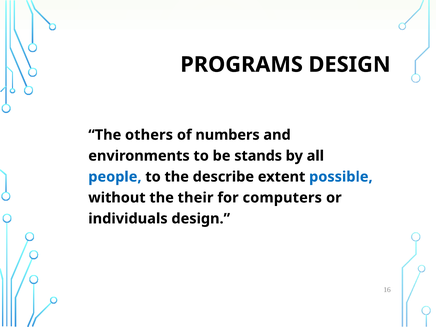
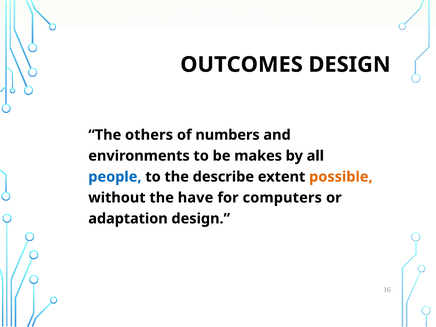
PROGRAMS: PROGRAMS -> OUTCOMES (242, 65)
stands: stands -> makes (258, 156)
possible colour: blue -> orange (341, 177)
their: their -> have (196, 198)
individuals: individuals -> adaptation (128, 219)
